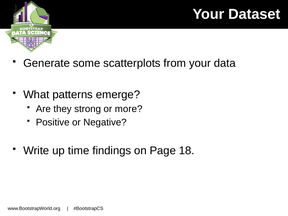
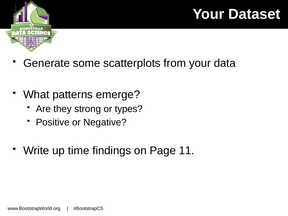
more: more -> types (129, 109)
18: 18 -> 11 (187, 151)
